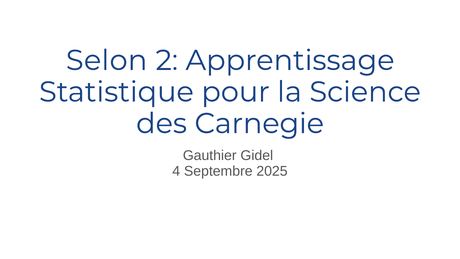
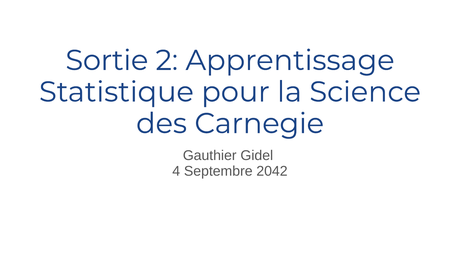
Selon: Selon -> Sortie (107, 60)
2025: 2025 -> 2042 (272, 171)
